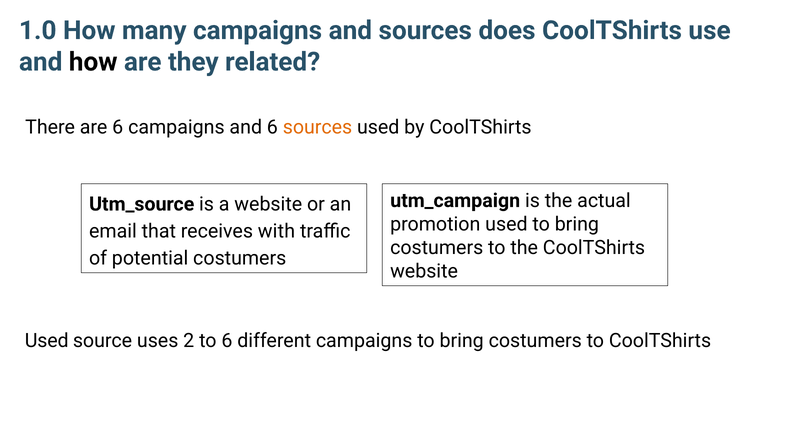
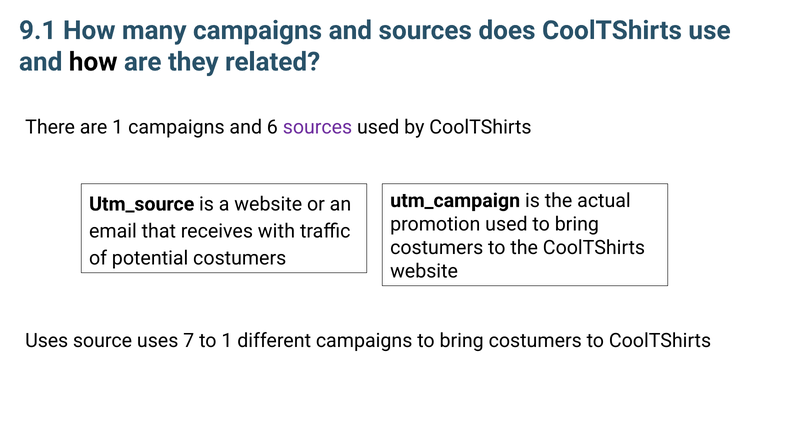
1.0: 1.0 -> 9.1 (38, 30)
are 6: 6 -> 1 (118, 127)
sources colour: orange -> purple (317, 127)
Used: Used -> Uses (47, 340)
2: 2 -> 7 (189, 340)
to 6: 6 -> 1 (227, 340)
